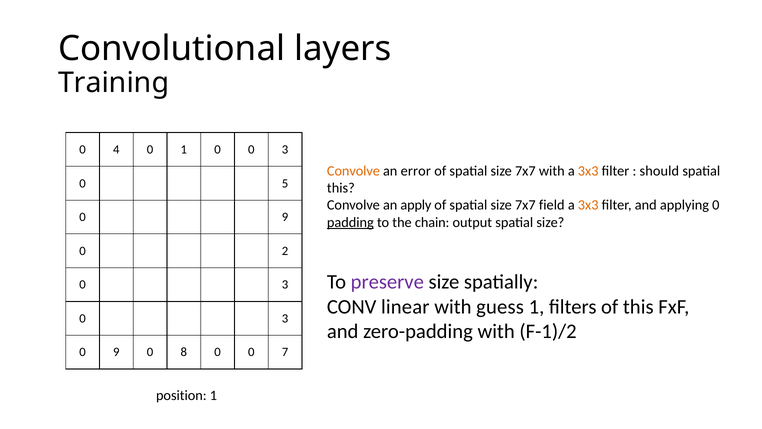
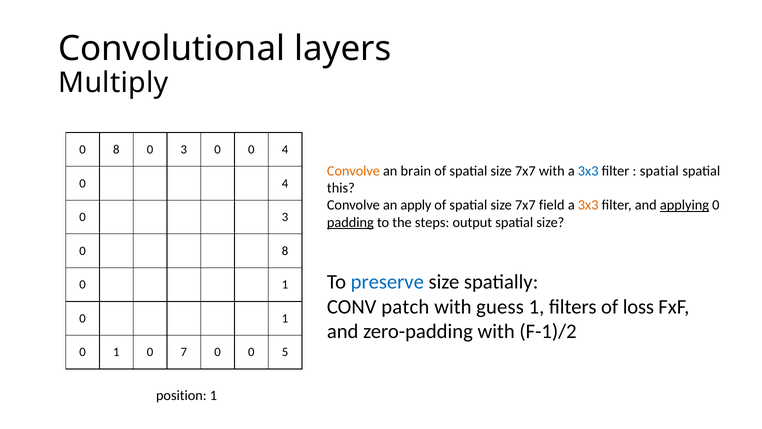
Training: Training -> Multiply (113, 83)
4: 4 -> 8 (116, 149)
1: 1 -> 3 (184, 149)
0 0 3: 3 -> 4 (285, 149)
error: error -> brain (416, 171)
3x3 colour: orange -> blue (588, 171)
should: should -> spatial (659, 171)
5: 5 -> 4 (285, 183)
applying underline: none -> present (684, 205)
9: 9 -> 3 (285, 217)
chain: chain -> steps (432, 222)
2: 2 -> 8 (285, 251)
preserve colour: purple -> blue (387, 282)
3: 3 -> 1 (285, 284)
linear: linear -> patch (405, 307)
of this: this -> loss (638, 307)
3: 3 -> 1 (285, 318)
9: 9 -> 1 (116, 352)
8: 8 -> 7 (184, 352)
7: 7 -> 5 (285, 352)
